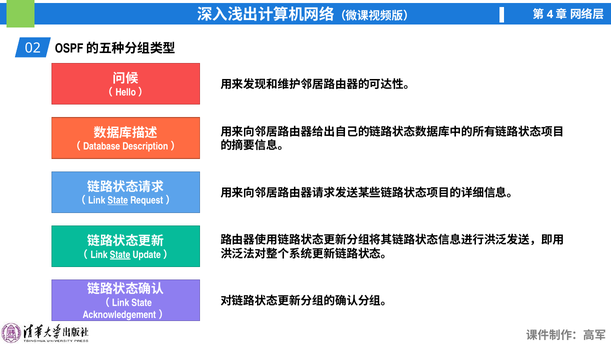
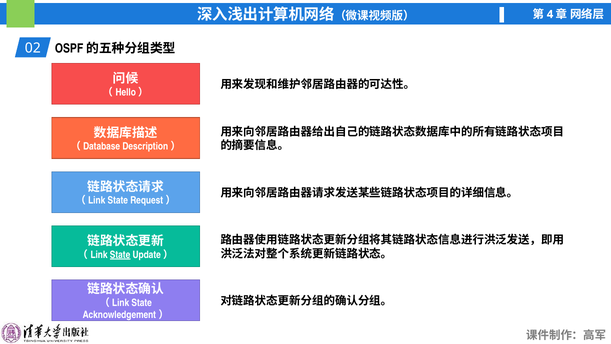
State underline: present -> none (118, 200)
